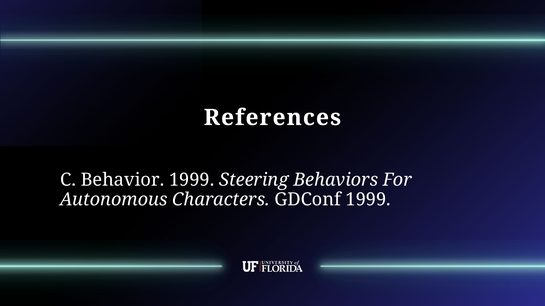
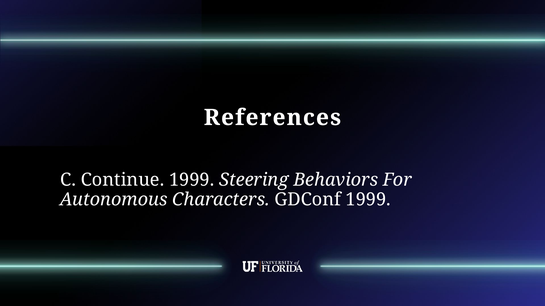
Behavior: Behavior -> Continue (123, 180)
